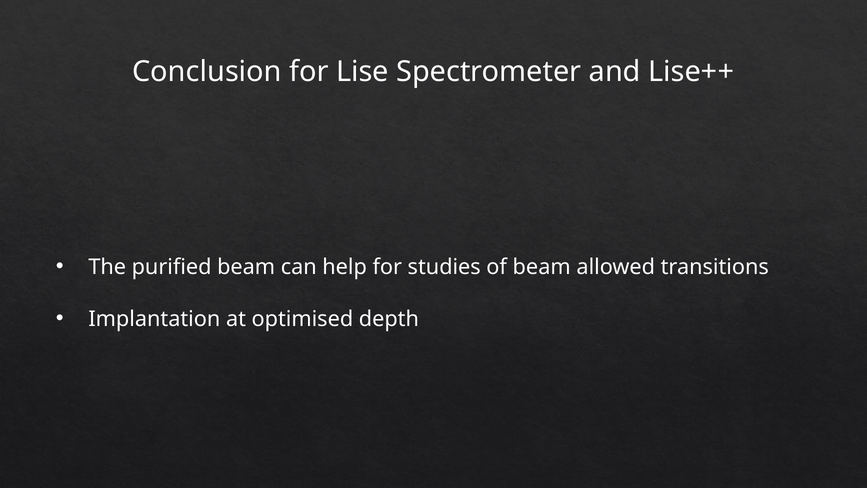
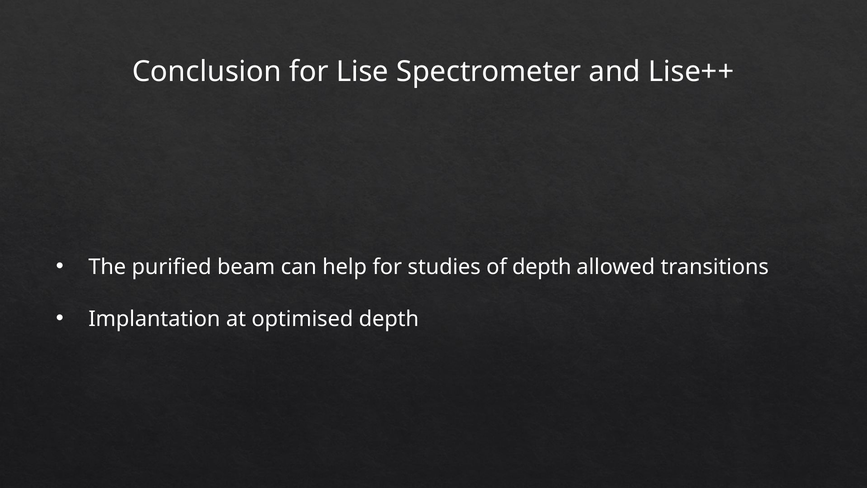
of beam: beam -> depth (542, 267)
